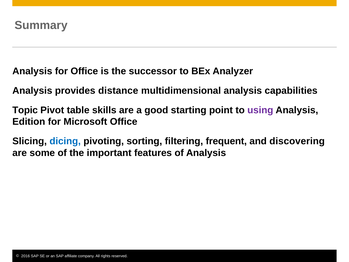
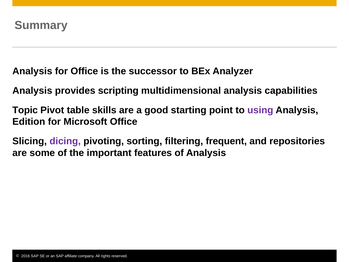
distance: distance -> scripting (118, 91)
dicing colour: blue -> purple (65, 141)
discovering: discovering -> repositories (297, 141)
